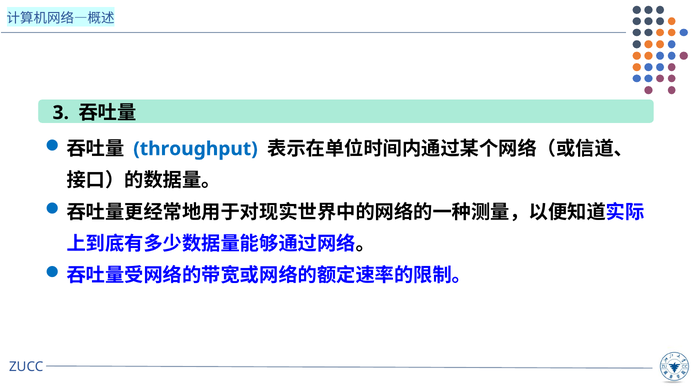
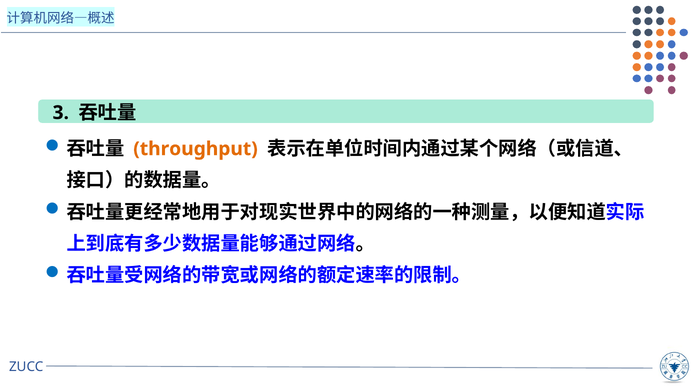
throughput colour: blue -> orange (196, 149)
